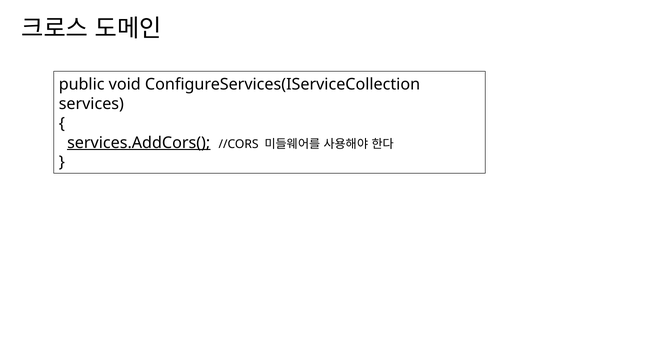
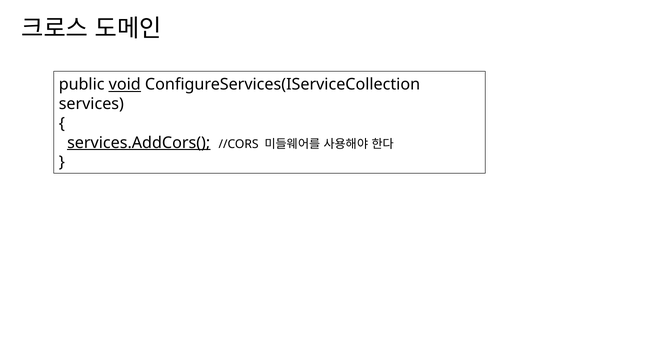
void underline: none -> present (125, 85)
